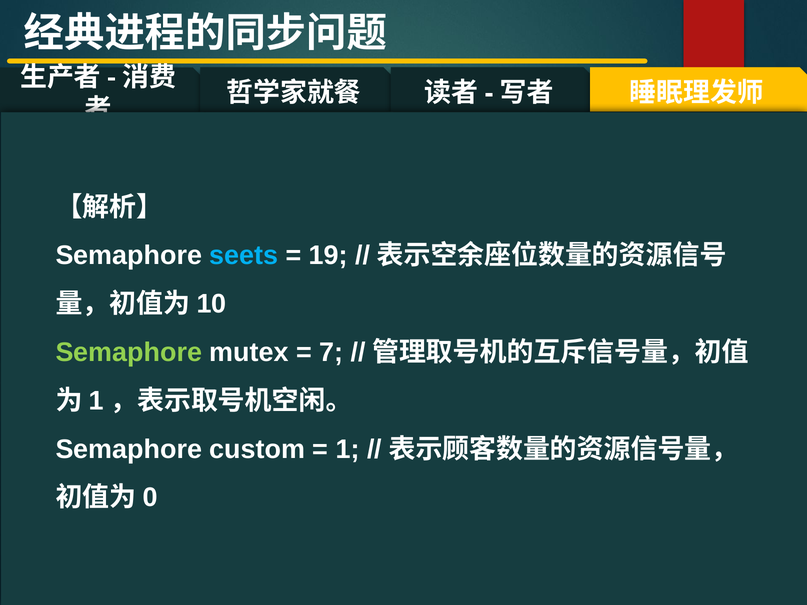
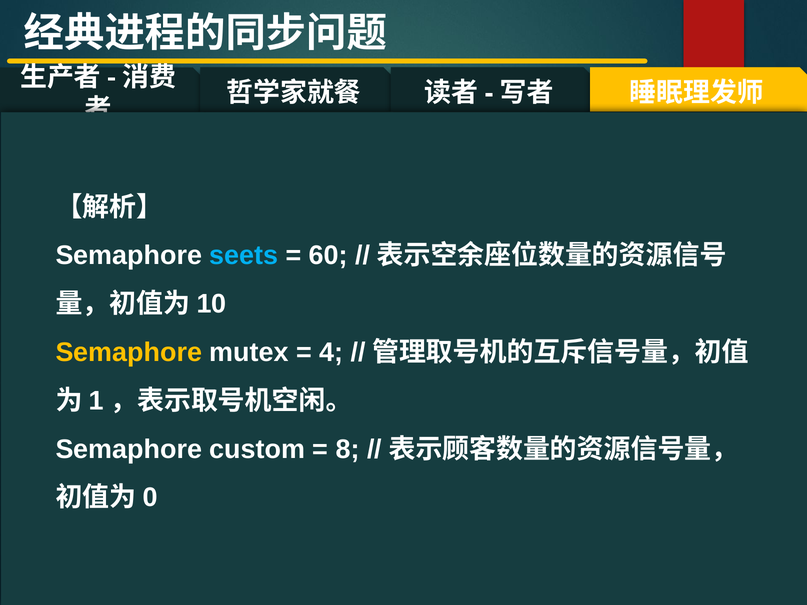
19: 19 -> 60 (328, 256)
Semaphore colour: light green -> yellow (129, 353)
7: 7 -> 4 (331, 353)
1: 1 -> 8 (348, 449)
